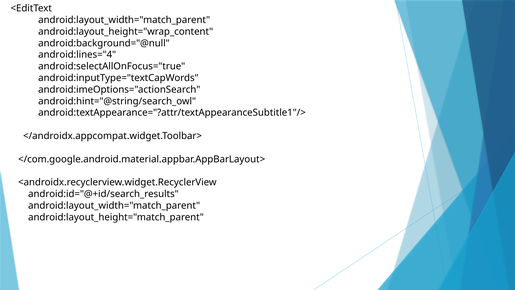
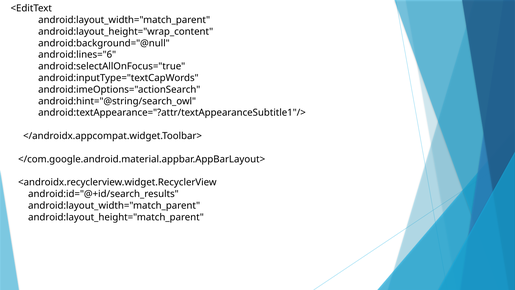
android:lines="4: android:lines="4 -> android:lines="6 (77, 55)
